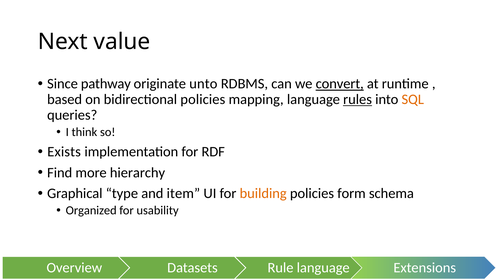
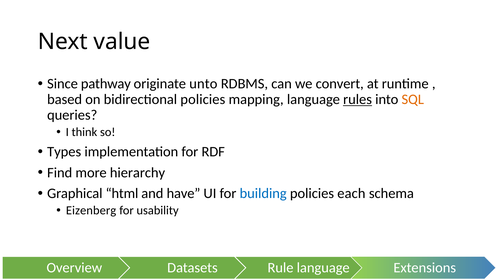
convert underline: present -> none (340, 84)
Exists: Exists -> Types (64, 152)
type: type -> html (122, 193)
item: item -> have (183, 193)
building colour: orange -> blue (263, 193)
form: form -> each (351, 193)
Organized: Organized -> Eizenberg (91, 211)
